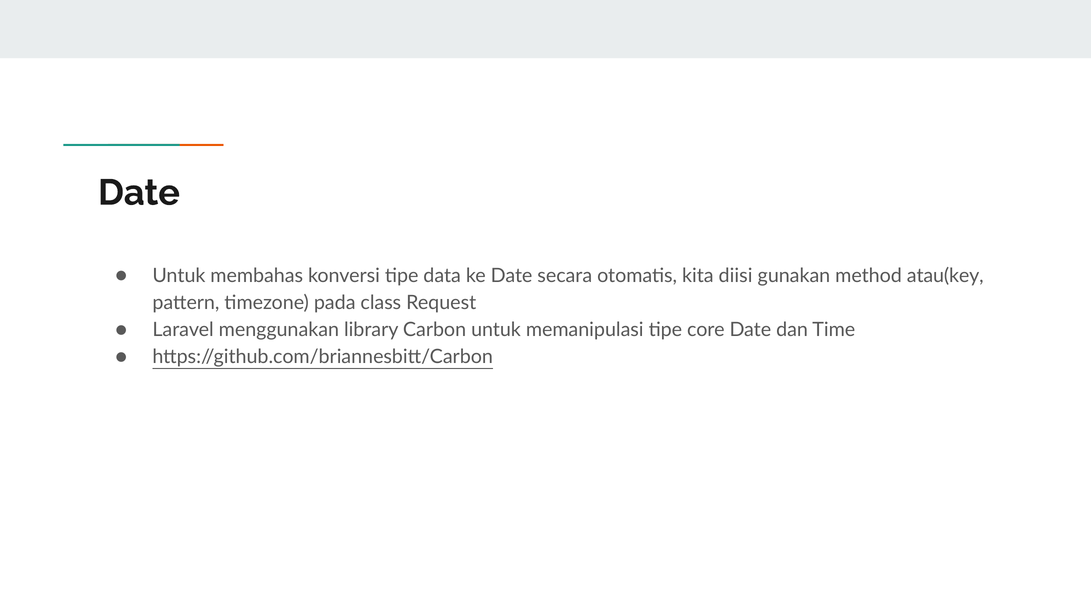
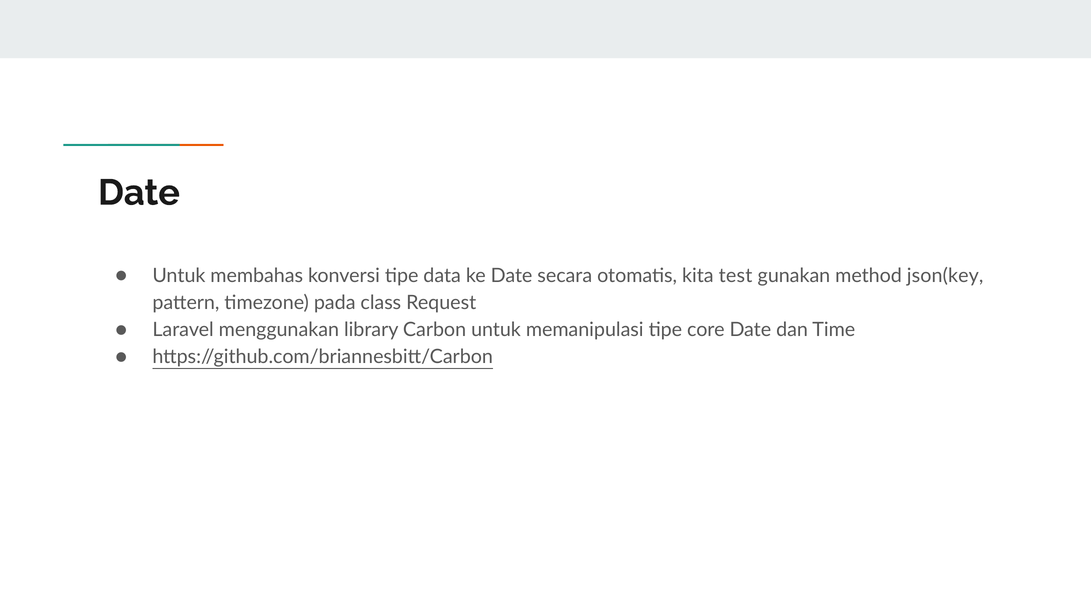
diisi: diisi -> test (735, 276)
atau(key: atau(key -> json(key (945, 276)
